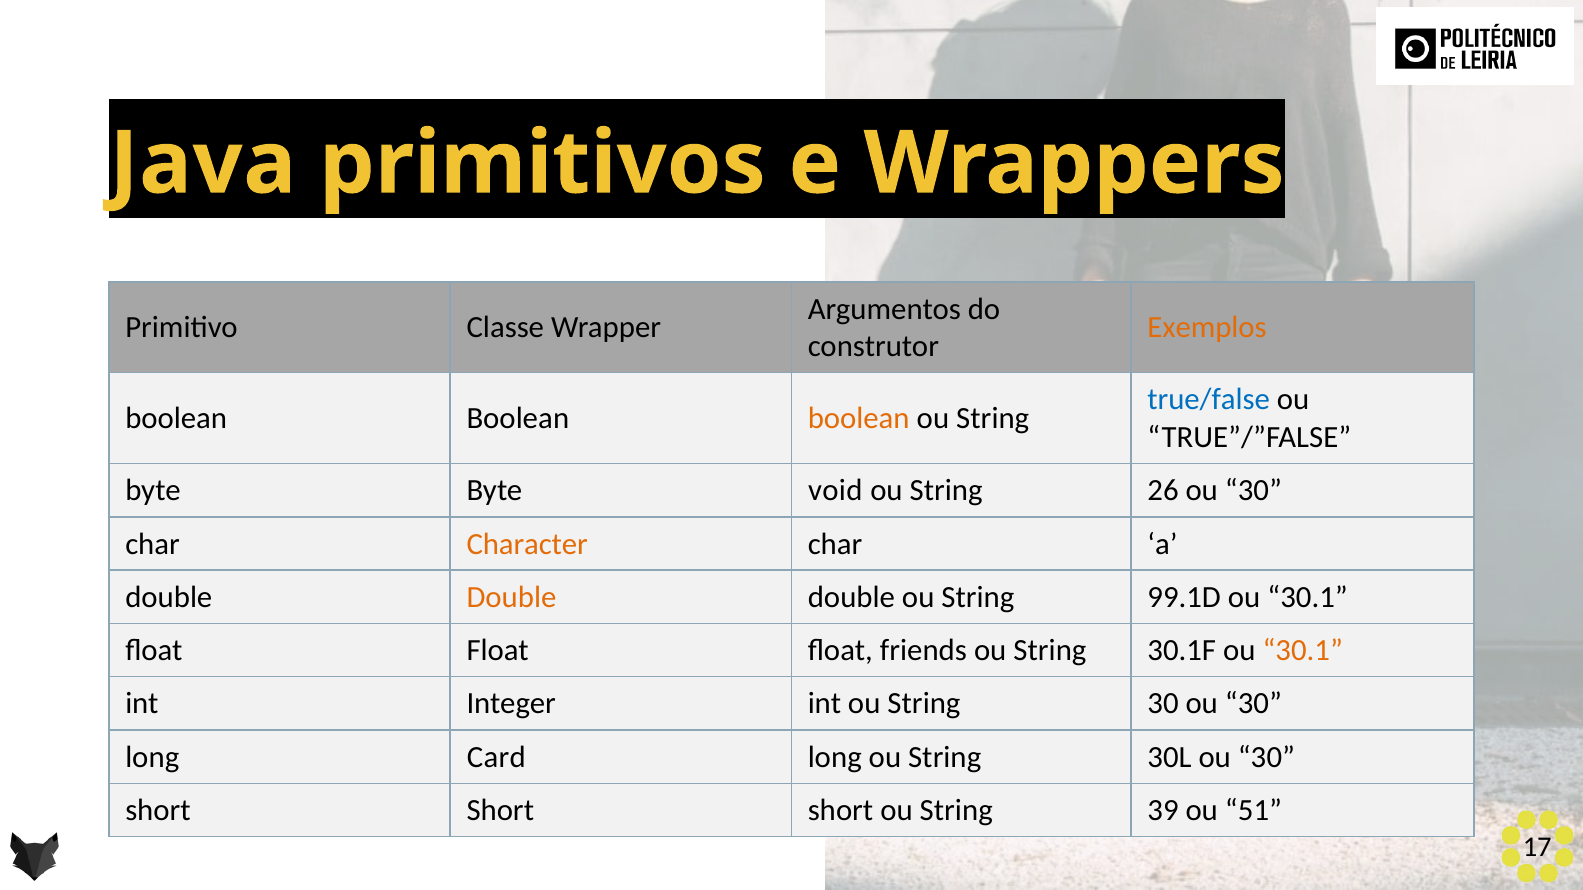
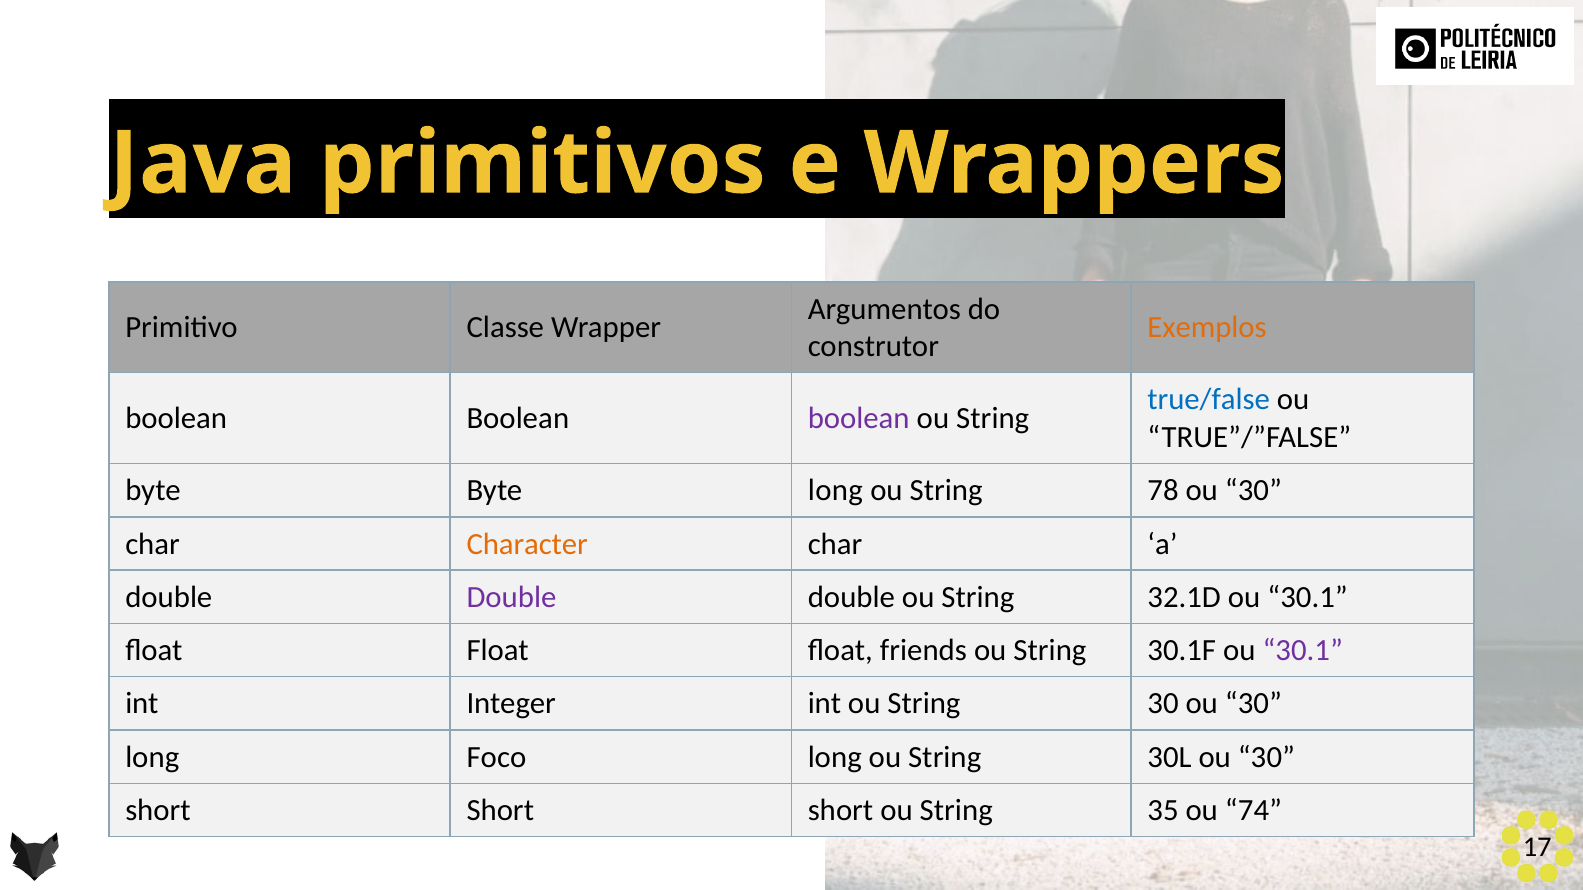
boolean colour: orange -> purple (859, 419)
Byte void: void -> long (835, 491)
26: 26 -> 78 (1163, 491)
Double colour: orange -> purple (511, 597)
99.1D: 99.1D -> 32.1D (1184, 597)
30.1 colour: orange -> purple (1303, 651)
Card: Card -> Foco (496, 758)
39: 39 -> 35 (1163, 811)
51: 51 -> 74 (1254, 811)
